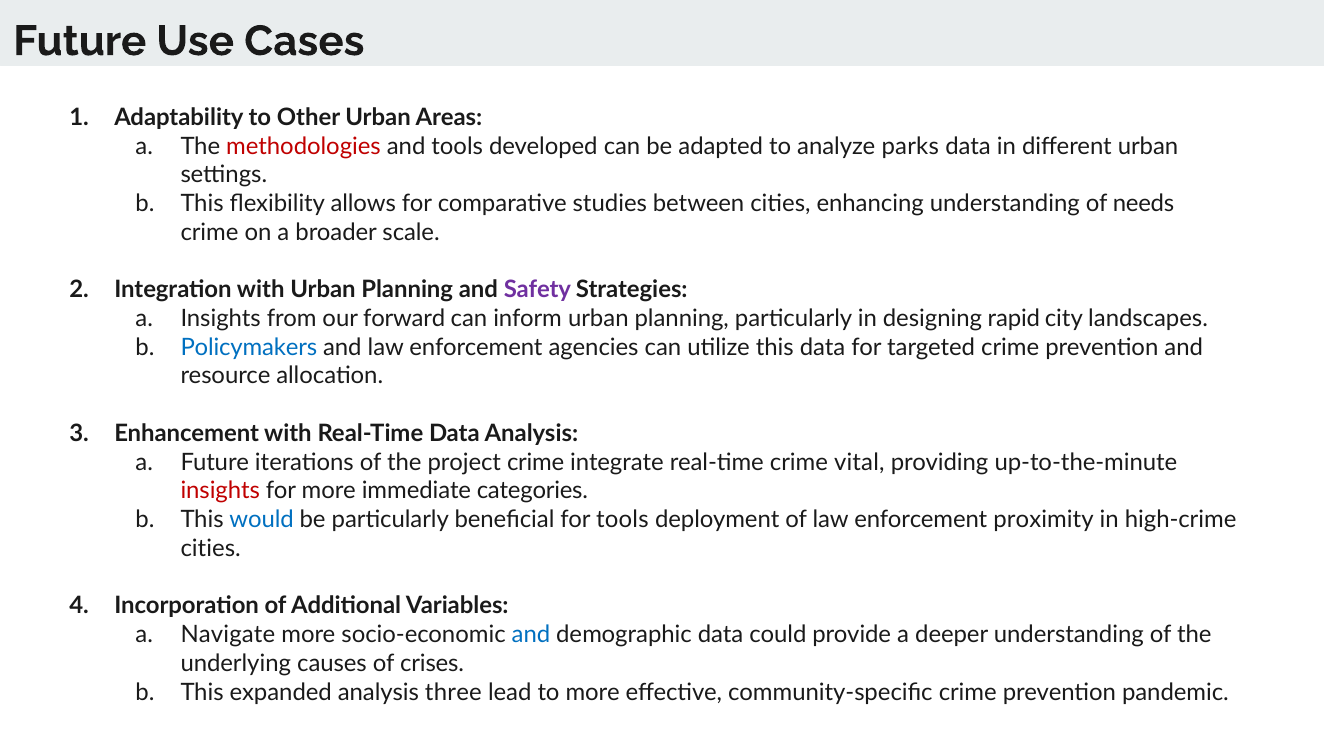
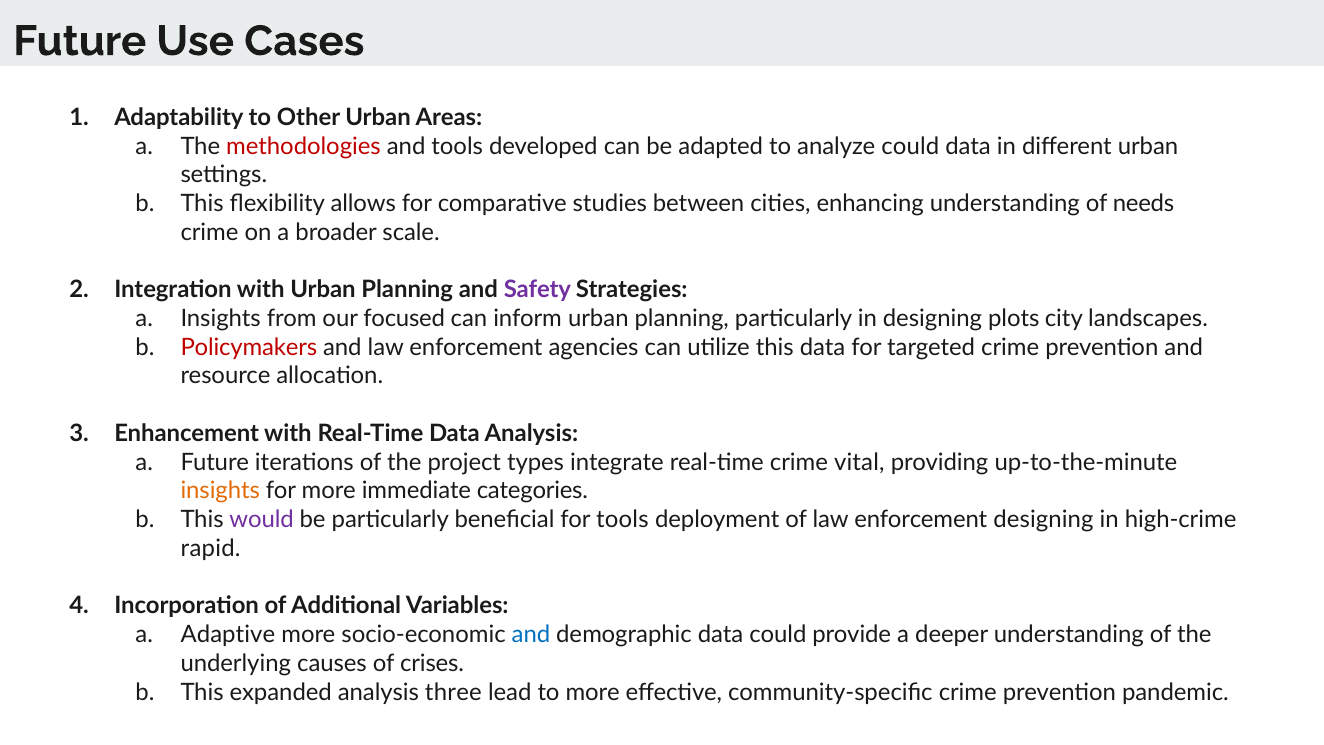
analyze parks: parks -> could (910, 146)
forward: forward -> focused (404, 319)
rapid: rapid -> plots (1014, 319)
Policymakers colour: blue -> red (249, 347)
project crime: crime -> types (536, 462)
insights colour: red -> orange (220, 491)
would colour: blue -> purple (262, 520)
enforcement proximity: proximity -> designing (1043, 520)
cities: cities -> rapid (211, 548)
Navigate: Navigate -> Adaptive (228, 634)
